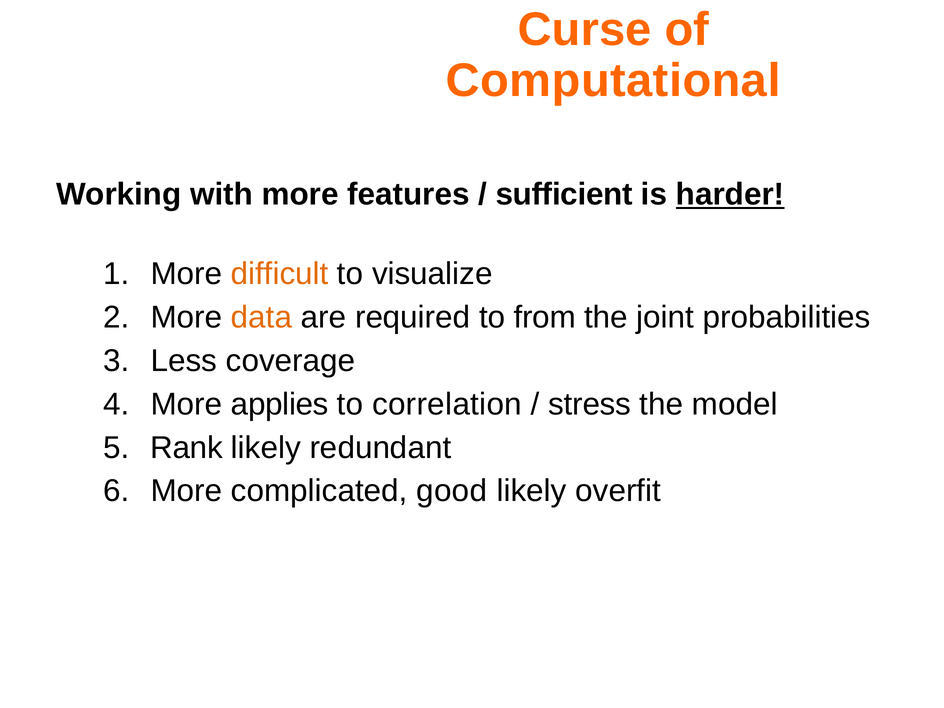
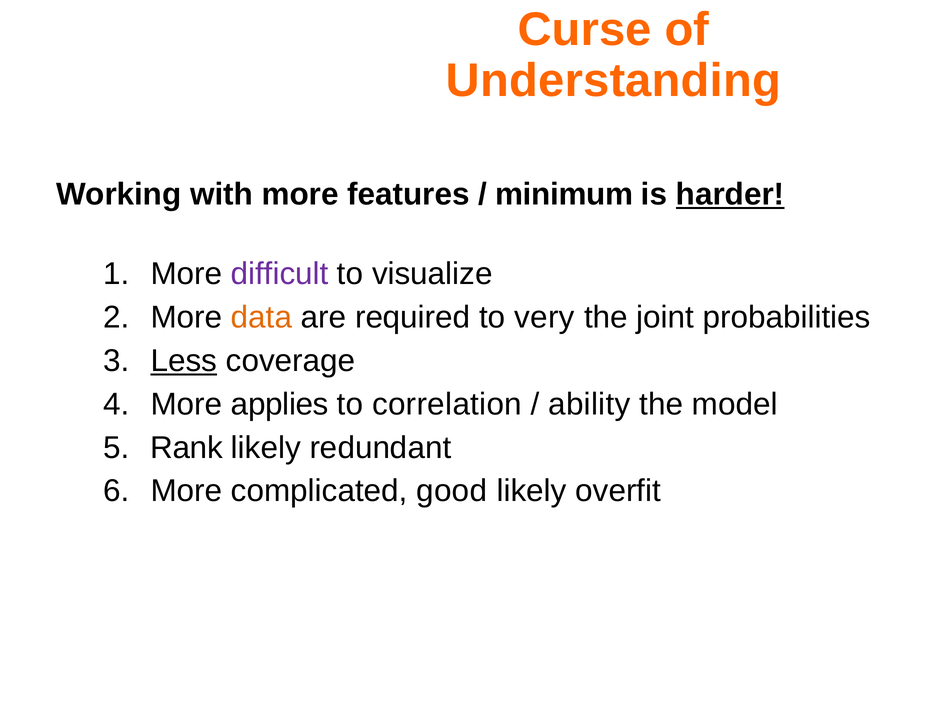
Computational: Computational -> Understanding (613, 81)
sufficient: sufficient -> minimum (564, 194)
difficult colour: orange -> purple (280, 274)
from: from -> very (545, 317)
Less underline: none -> present (184, 361)
stress: stress -> ability (589, 404)
